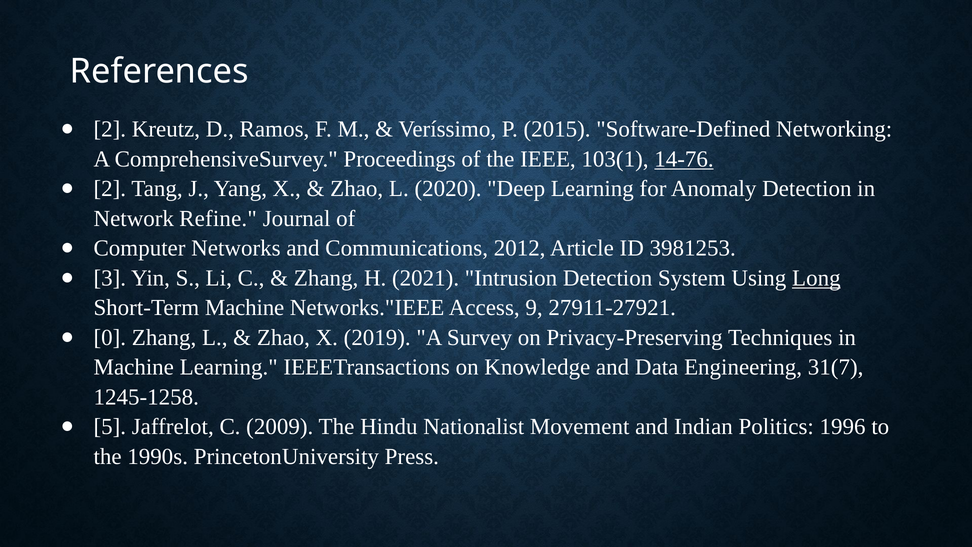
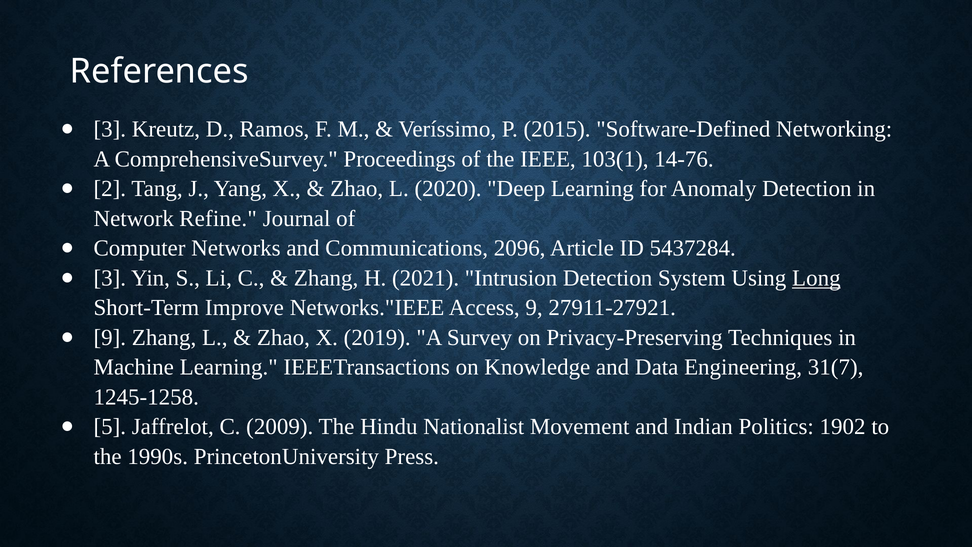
2: 2 -> 3 (110, 129)
14-76 underline: present -> none (684, 159)
2012: 2012 -> 2096 (520, 248)
3981253: 3981253 -> 5437284 (693, 248)
Short-Term Machine: Machine -> Improve (244, 308)
0: 0 -> 9 (110, 337)
1996: 1996 -> 1902 (843, 427)
